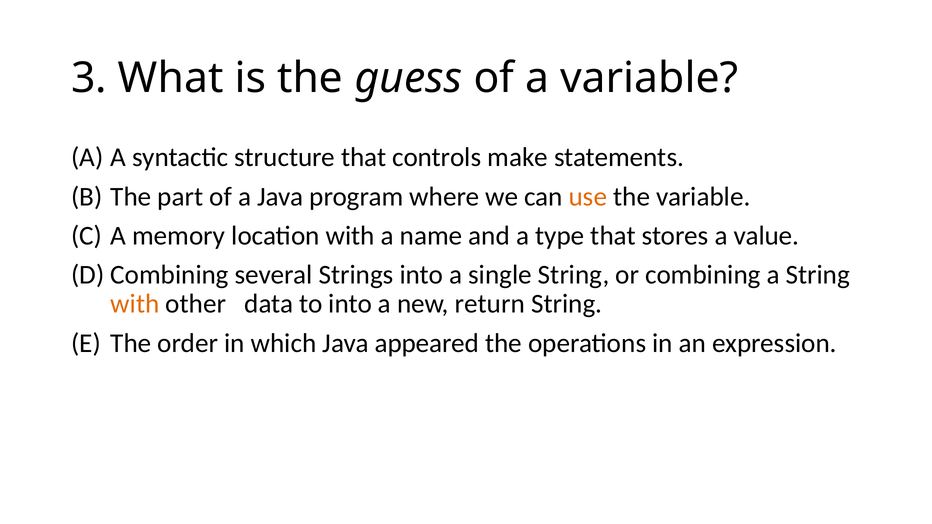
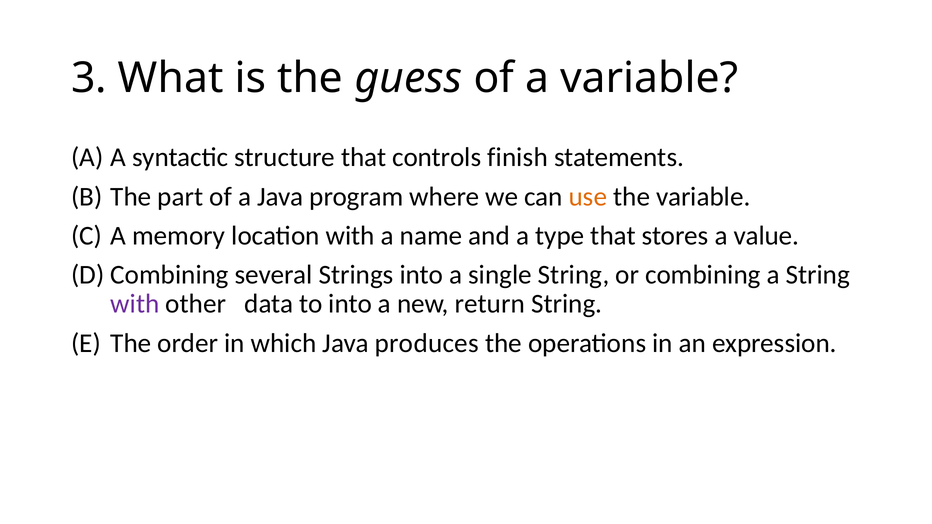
make: make -> finish (518, 158)
with colour: orange -> purple (135, 304)
appeared: appeared -> produces (427, 343)
